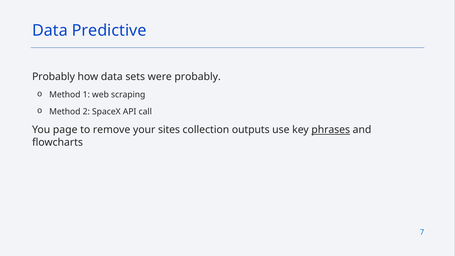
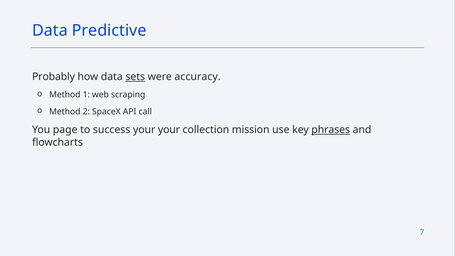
sets underline: none -> present (135, 77)
were probably: probably -> accuracy (198, 77)
remove: remove -> success (112, 130)
your sites: sites -> your (169, 130)
outputs: outputs -> mission (251, 130)
